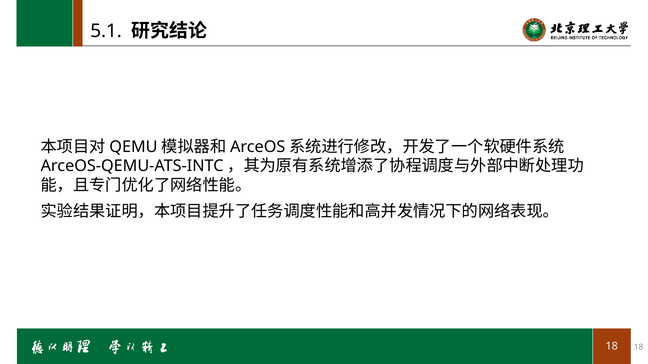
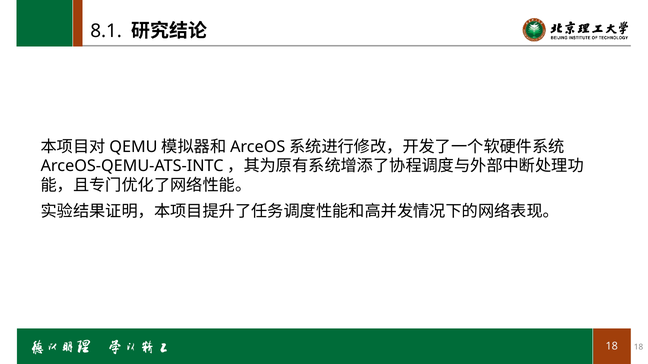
5.1: 5.1 -> 8.1 (106, 31)
